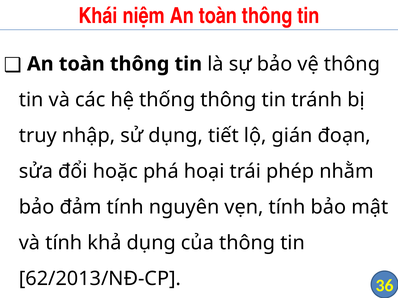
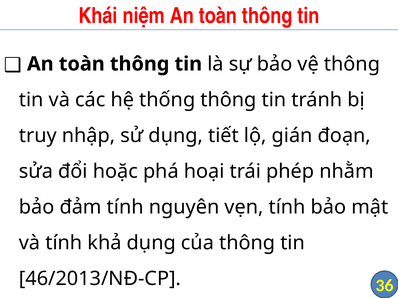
62/2013/NĐ-CP: 62/2013/NĐ-CP -> 46/2013/NĐ-CP (100, 279)
